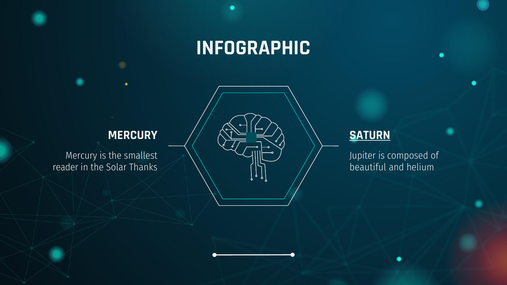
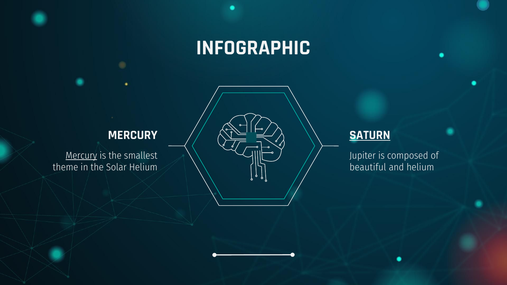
Mercury underline: none -> present (81, 156)
reader: reader -> theme (65, 167)
Solar Thanks: Thanks -> Helium (143, 167)
